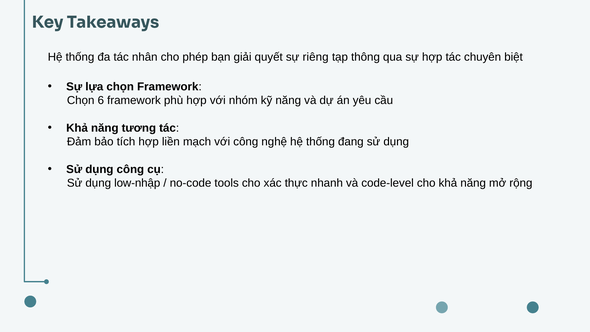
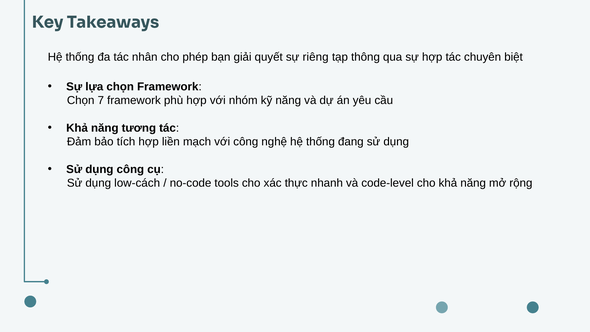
6: 6 -> 7 (101, 100)
low-nhập: low-nhập -> low-cách (137, 183)
